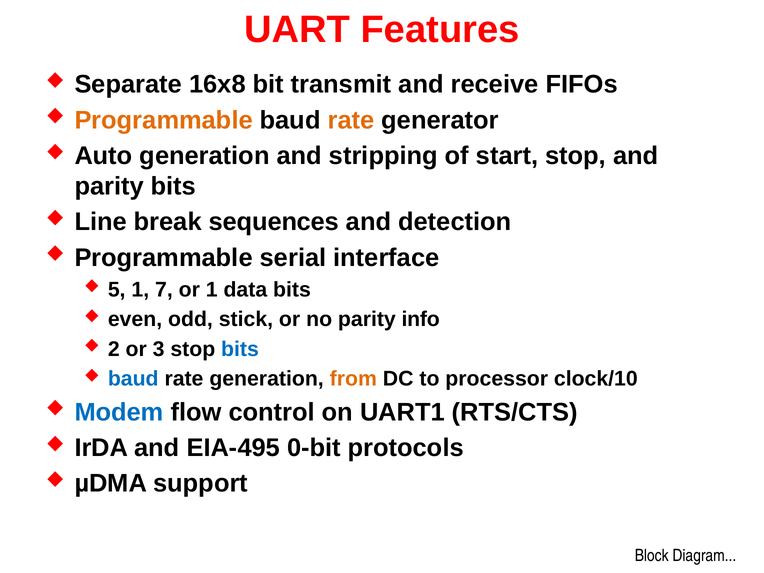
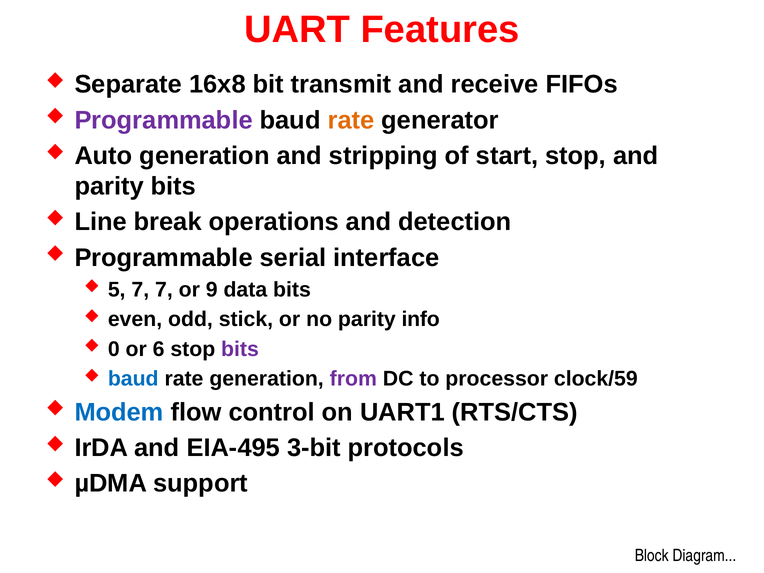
Programmable colour: orange -> purple (164, 120)
sequences: sequences -> operations (274, 222)
5 1: 1 -> 7 (140, 290)
or 1: 1 -> 9 (212, 290)
2: 2 -> 0 (114, 349)
3: 3 -> 6 (159, 349)
bits colour: blue -> purple (240, 349)
from colour: orange -> purple (353, 379)
clock/10: clock/10 -> clock/59 (596, 379)
0-bit: 0-bit -> 3-bit (314, 448)
